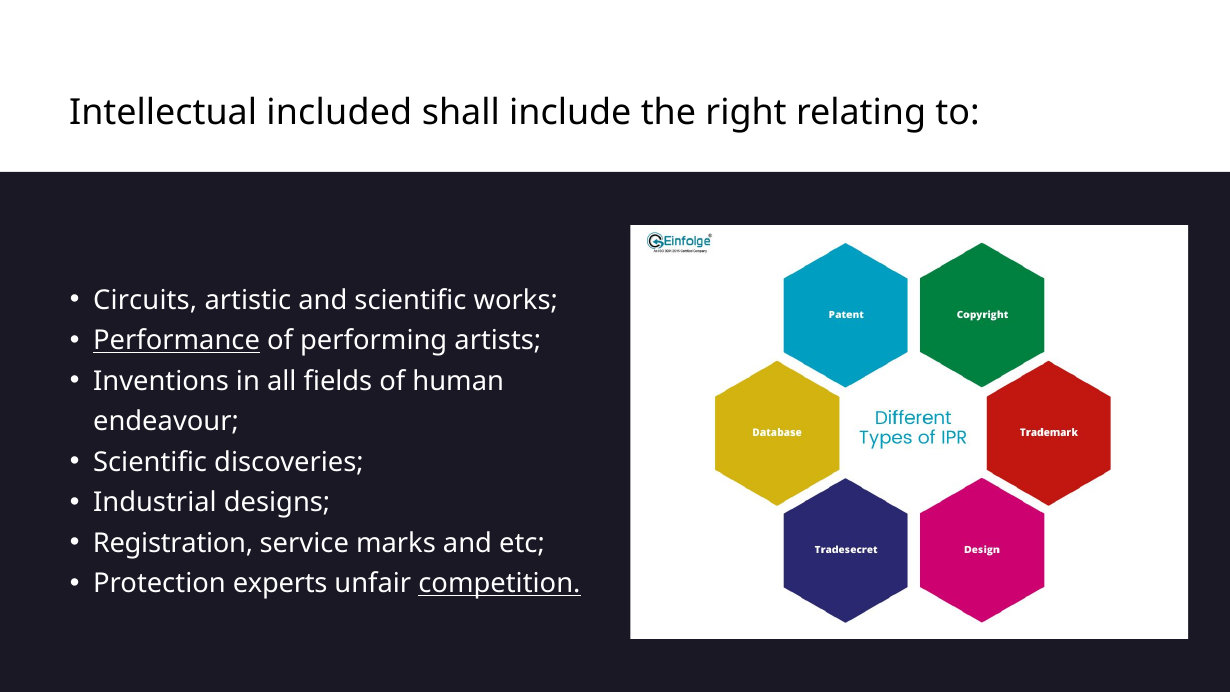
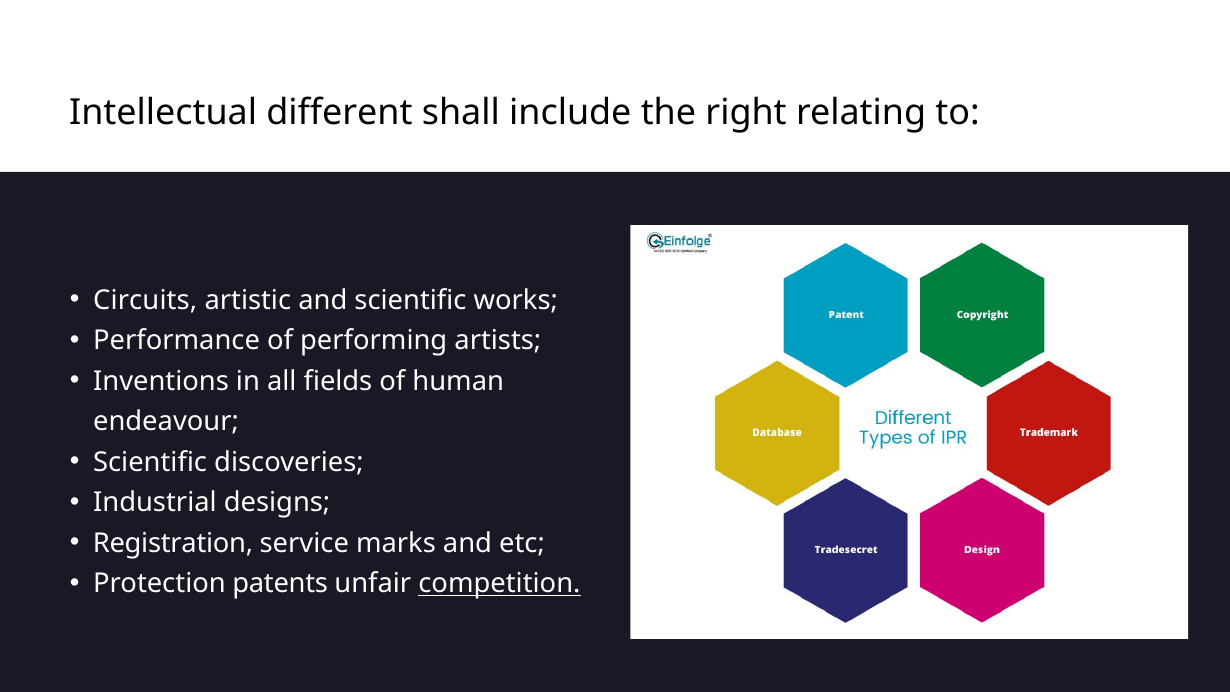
included: included -> different (339, 113)
Performance underline: present -> none (177, 341)
experts: experts -> patents (280, 583)
